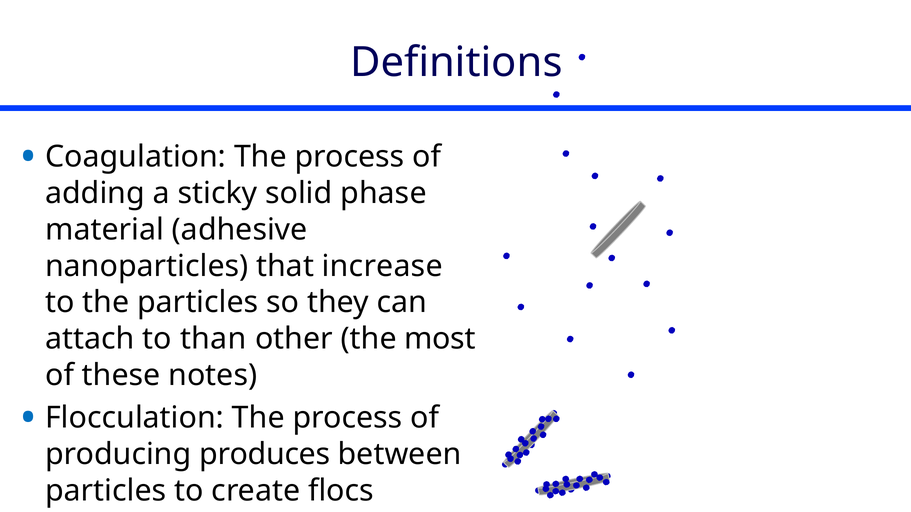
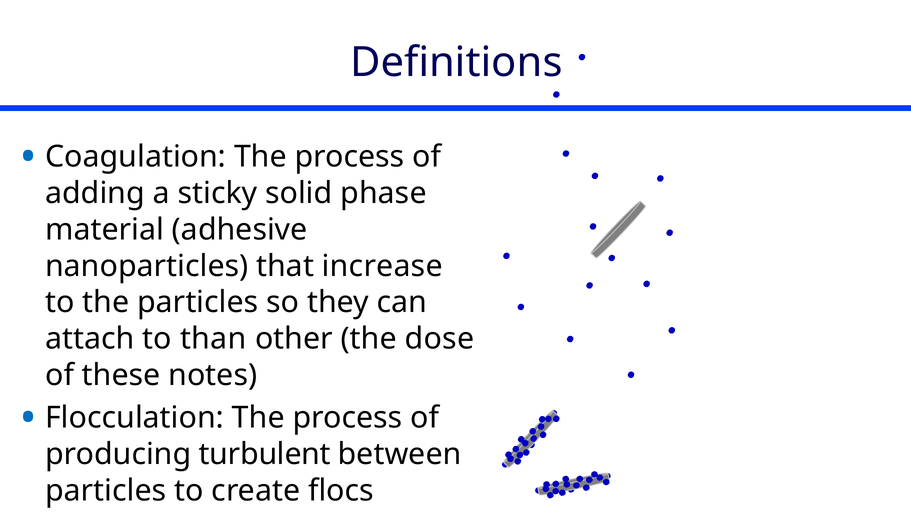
most: most -> dose (440, 339)
produces: produces -> turbulent (265, 455)
